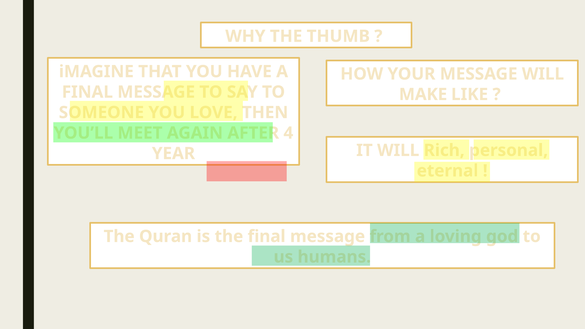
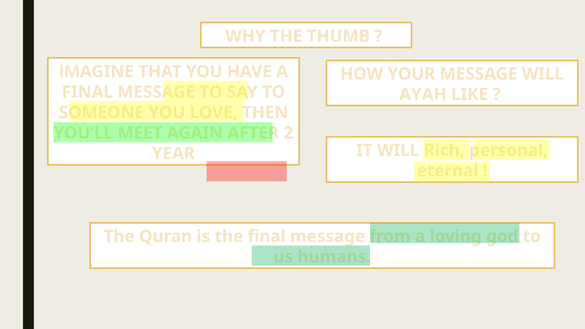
MAKE: MAKE -> AYAH (423, 94)
4: 4 -> 2 (288, 133)
